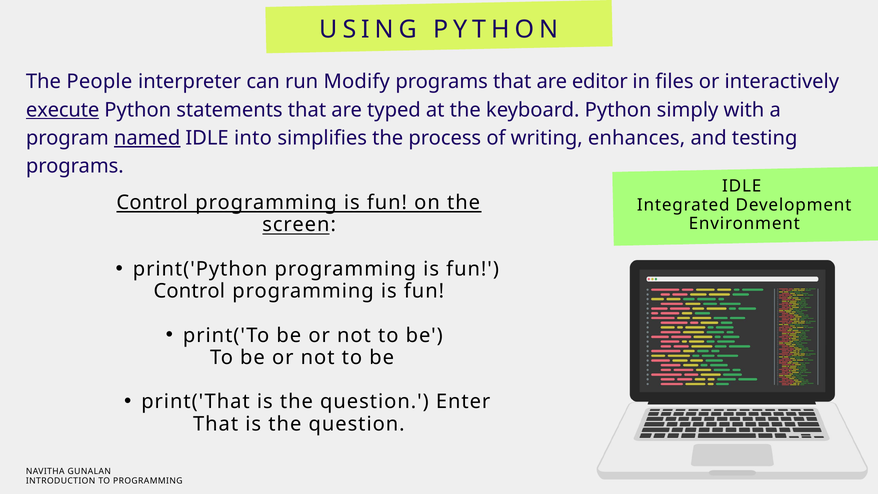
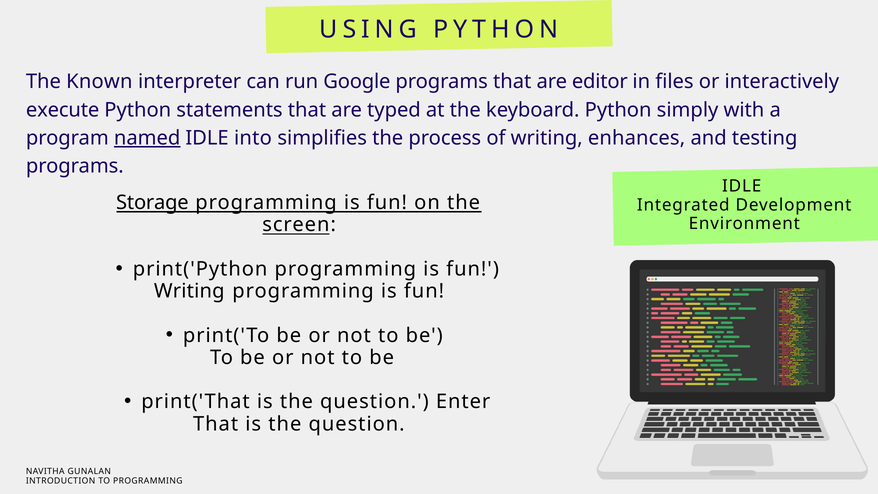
People: People -> Known (99, 82)
Modify: Modify -> Google (357, 82)
execute underline: present -> none (63, 110)
Control: Control -> Storage (152, 203)
Control: Control -> Writing (189, 291)
